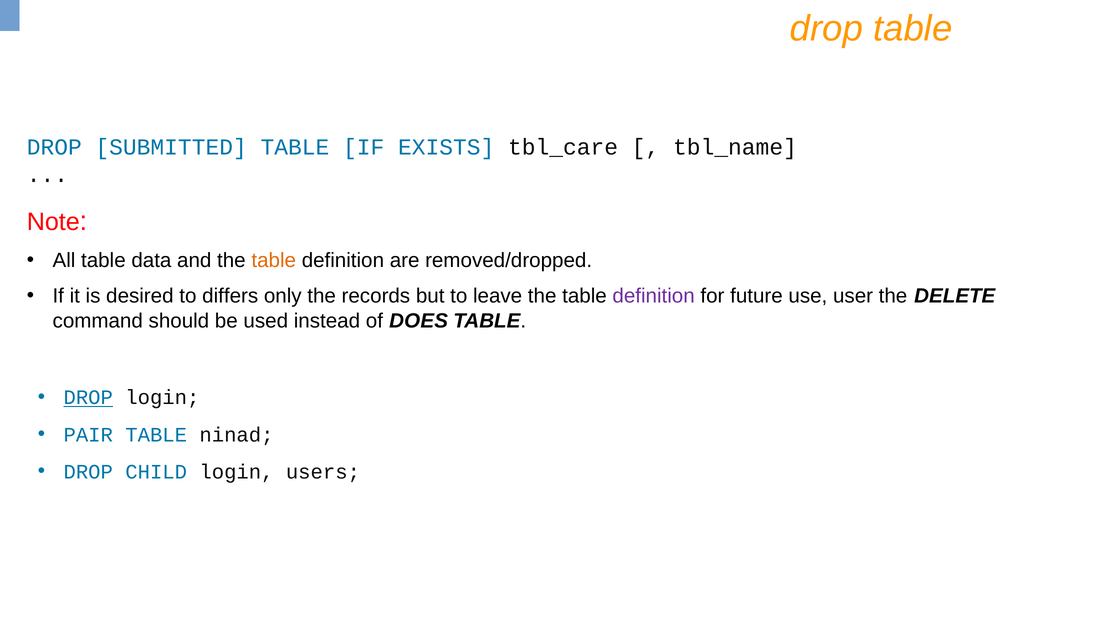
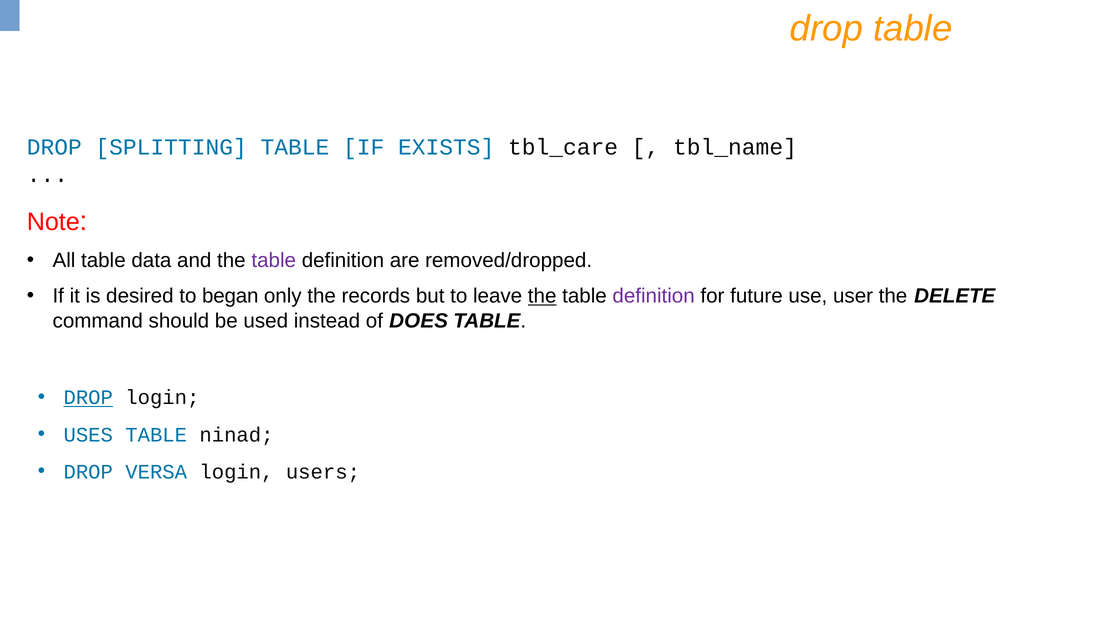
SUBMITTED: SUBMITTED -> SPLITTING (171, 147)
table colour: orange -> purple (274, 260)
differs: differs -> began (230, 296)
the underline: none -> present (542, 296)
PAIR: PAIR -> USES (88, 434)
CHILD: CHILD -> VERSA (156, 472)
